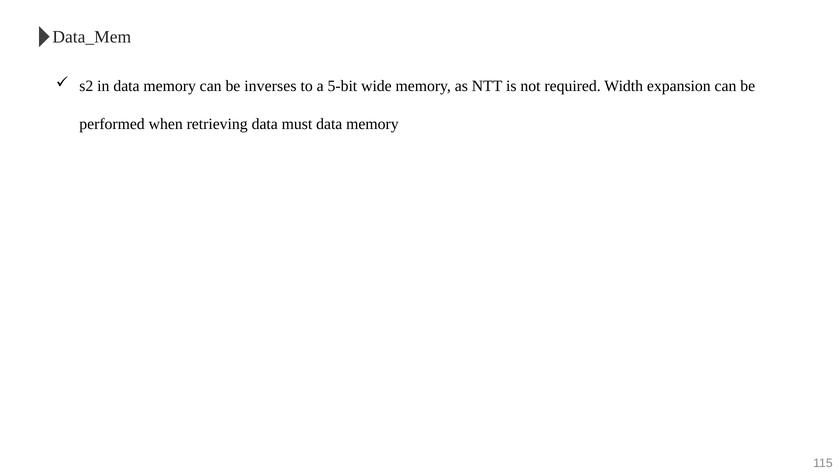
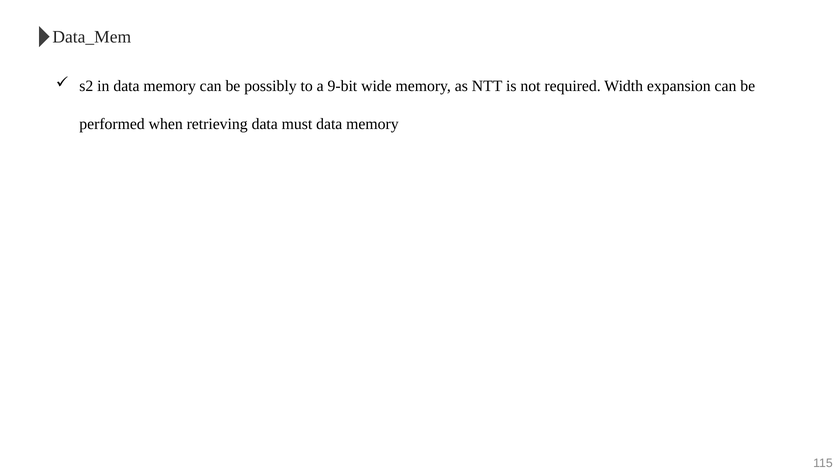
inverses: inverses -> possibly (270, 86)
5-bit: 5-bit -> 9-bit (342, 86)
